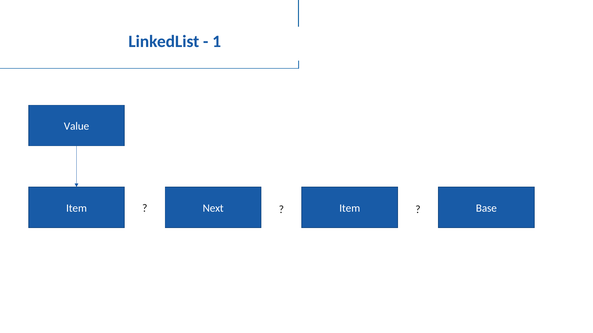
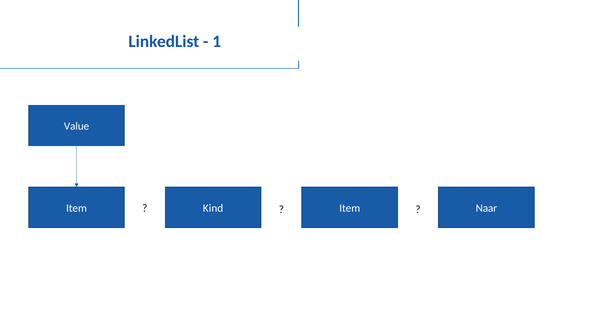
Next: Next -> Kind (213, 209)
Base: Base -> Naar (486, 209)
